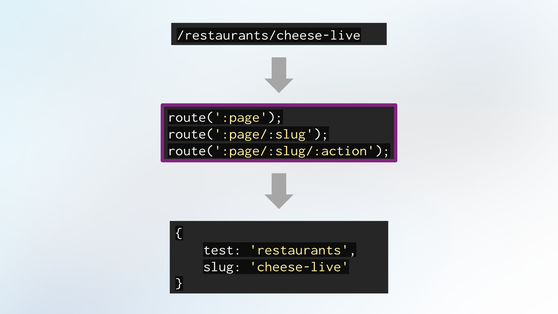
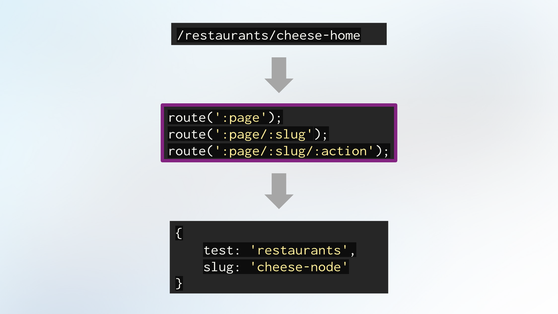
/restaurants/cheese-live: /restaurants/cheese-live -> /restaurants/cheese-home (269, 35)
cheese-live: cheese-live -> cheese-node (299, 266)
